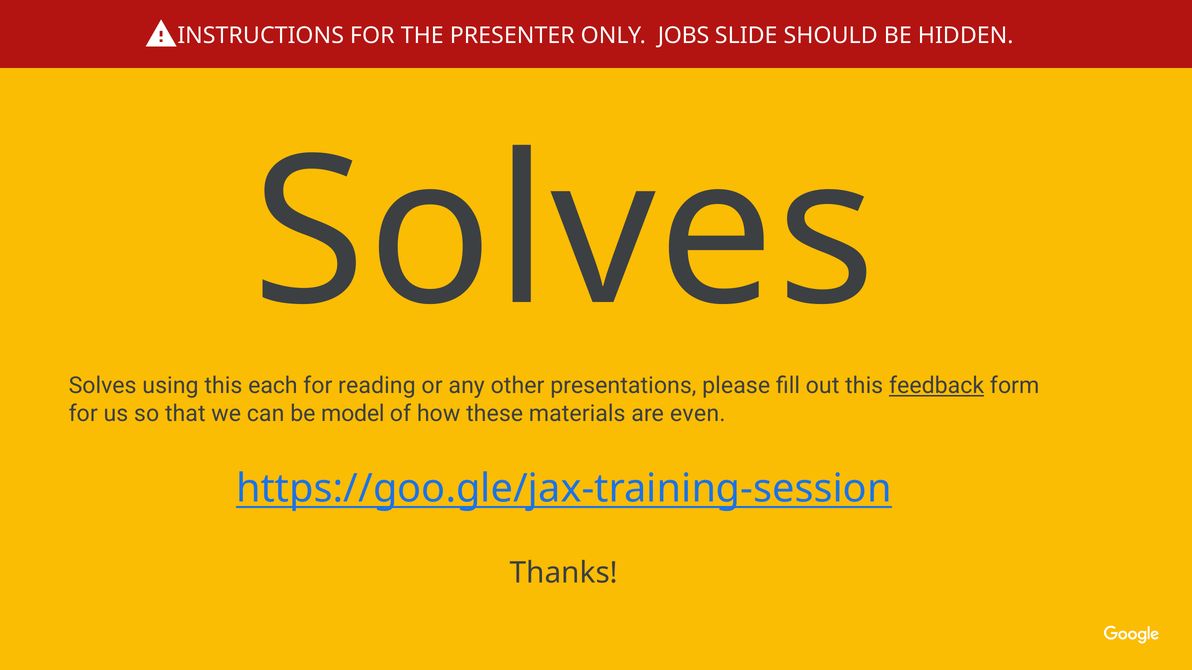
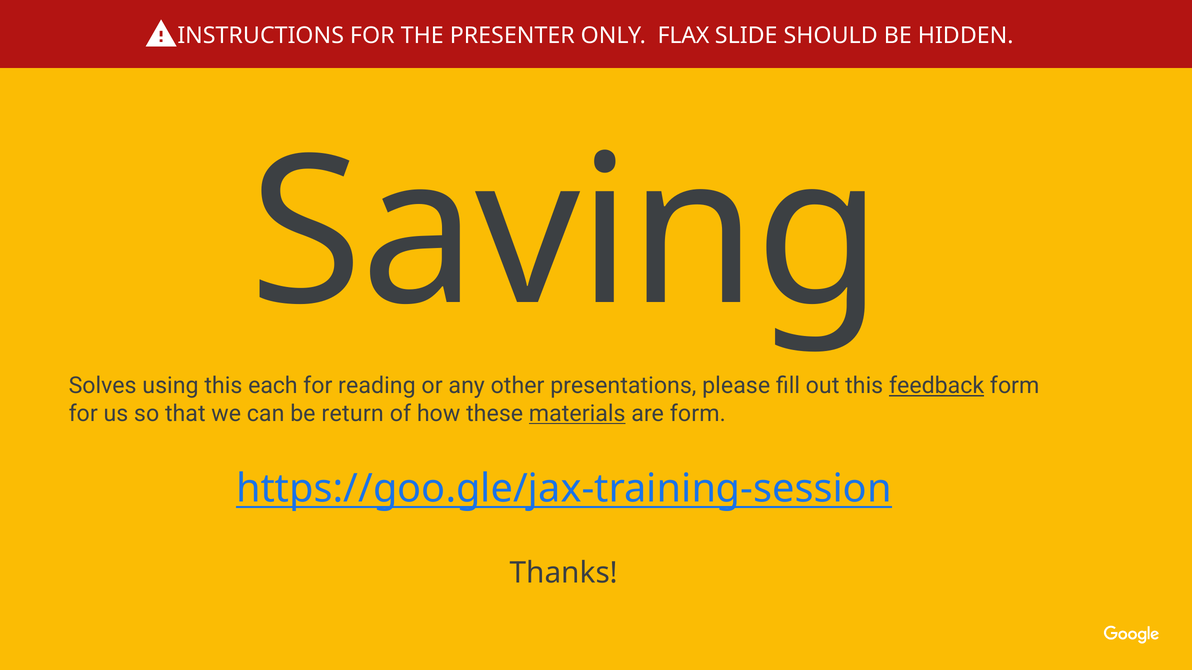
JOBS: JOBS -> FLAX (684, 36)
Solves: Solves -> Saving (566, 234)
model: model -> return (353, 414)
materials underline: none -> present (577, 414)
are even: even -> form (698, 414)
